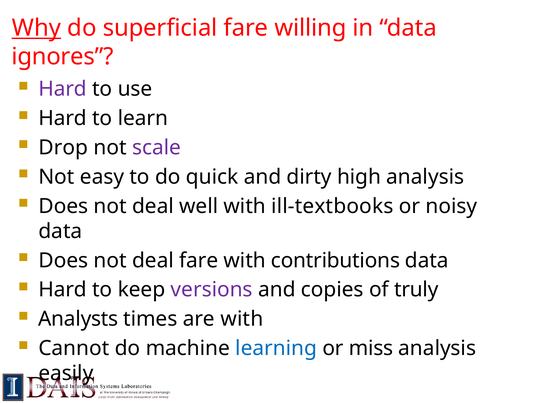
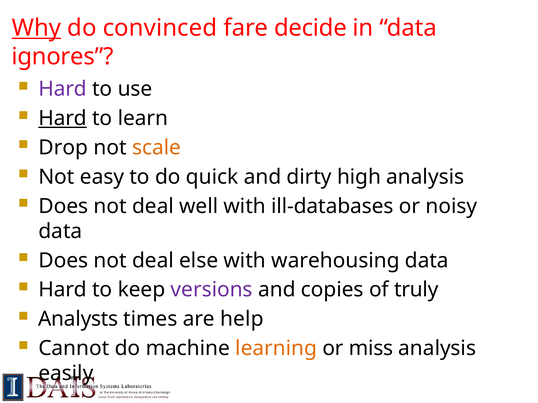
superficial: superficial -> convinced (160, 28)
willing: willing -> decide (310, 28)
Hard underline: none -> present (63, 118)
scale colour: purple -> orange (157, 148)
ill-textbooks: ill-textbooks -> ill-databases (332, 206)
deal fare: fare -> else (199, 261)
contributions: contributions -> warehousing (335, 261)
are with: with -> help (242, 319)
learning colour: blue -> orange (276, 349)
